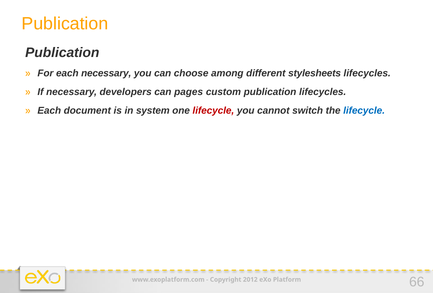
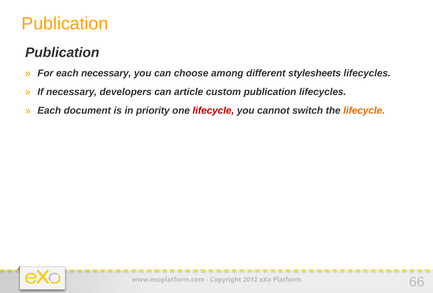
pages: pages -> article (189, 92)
system: system -> priority (153, 111)
lifecycle colour: blue -> orange (364, 111)
